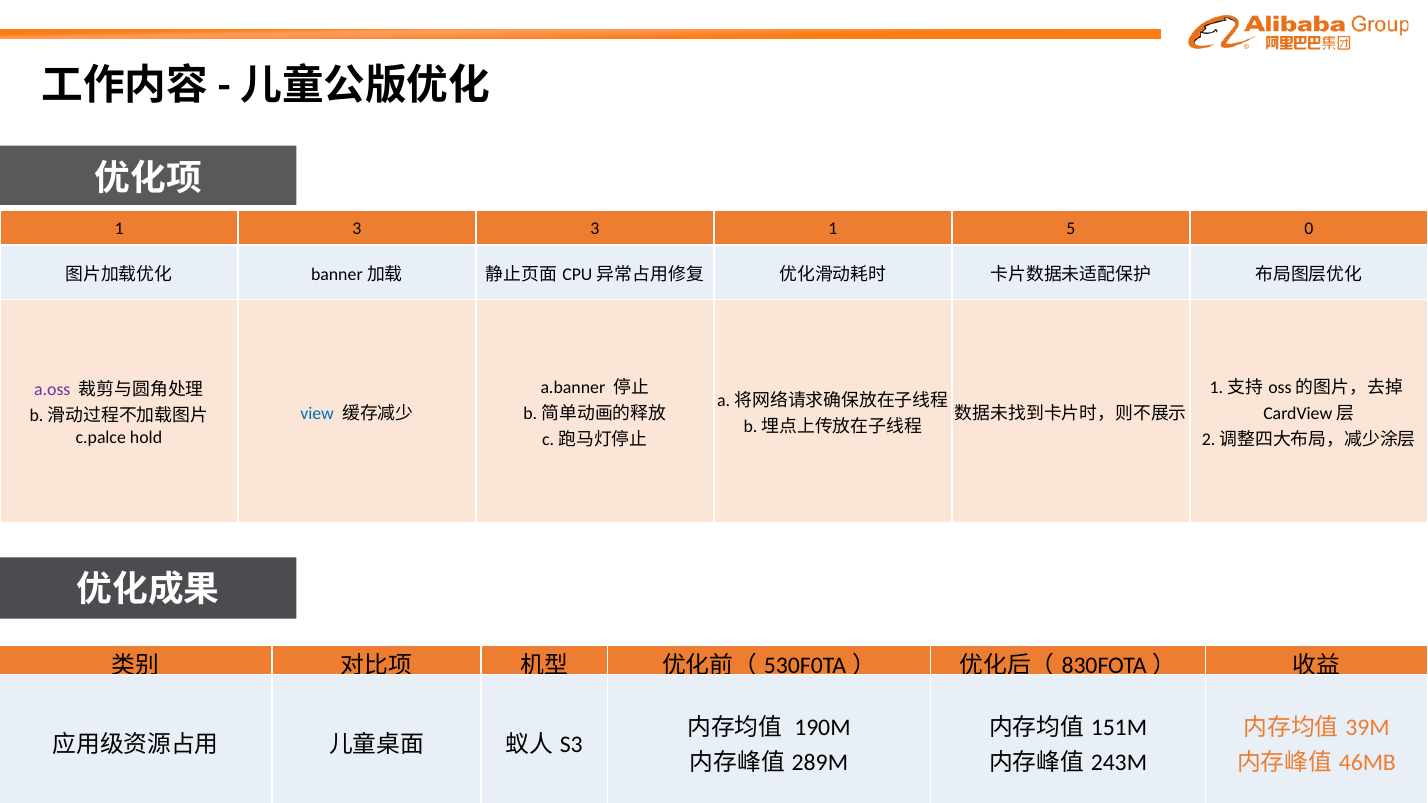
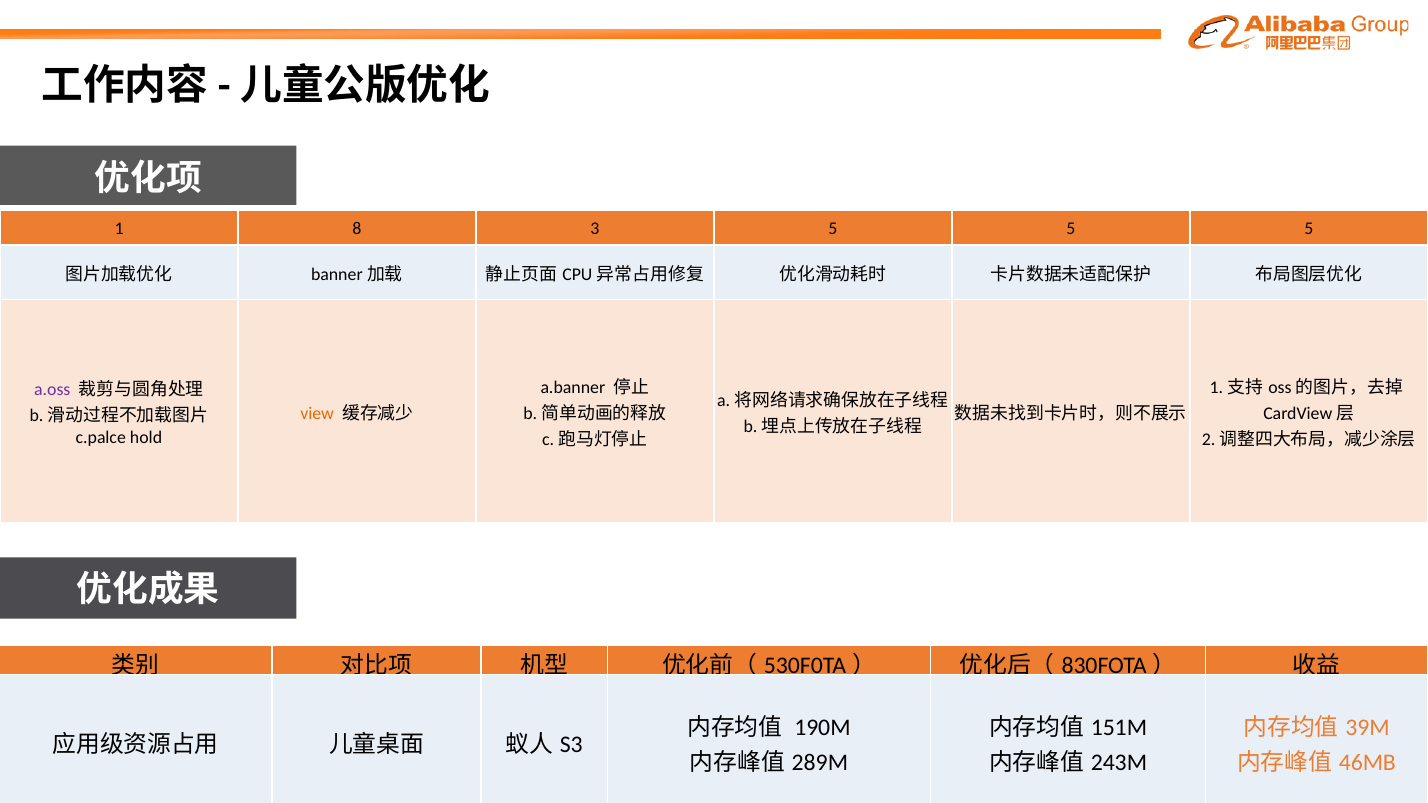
1 3: 3 -> 8 (357, 228)
3 1: 1 -> 5 (833, 228)
0: 0 -> 5 (1309, 228)
view colour: blue -> orange (317, 413)
